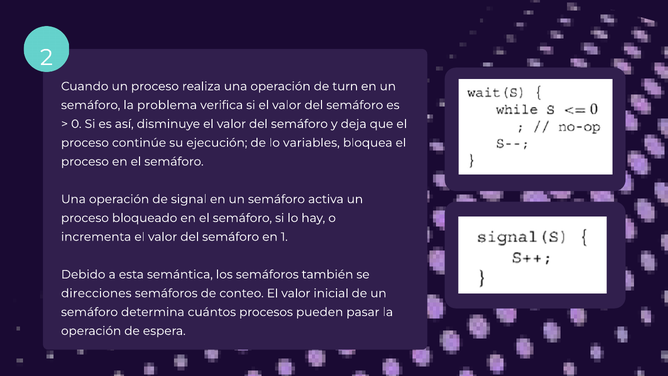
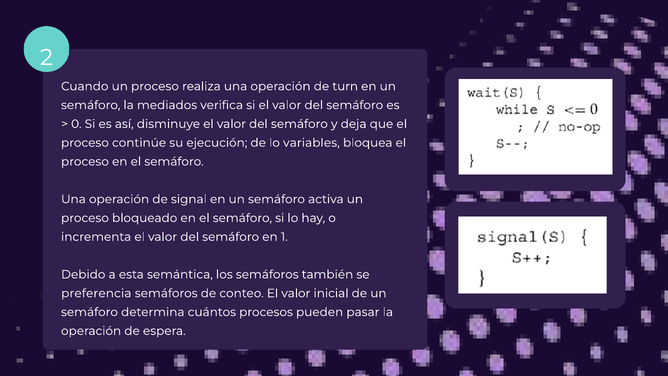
problema: problema -> mediados (167, 105)
direcciones: direcciones -> preferencia (96, 293)
